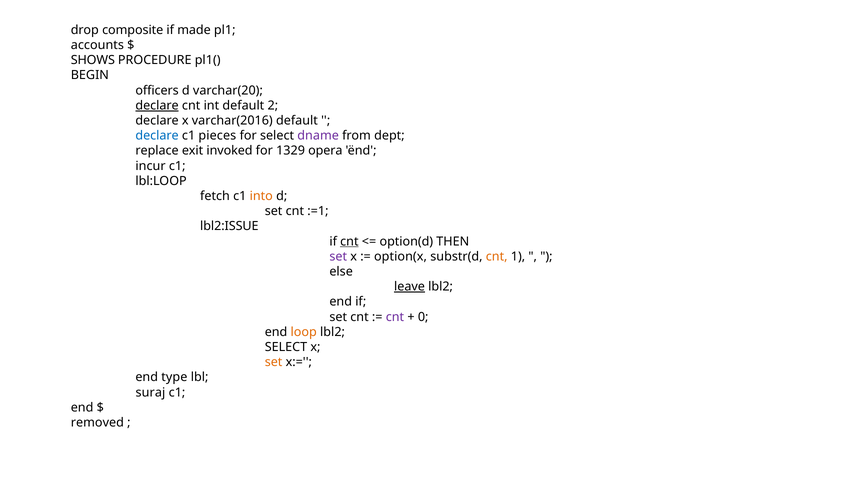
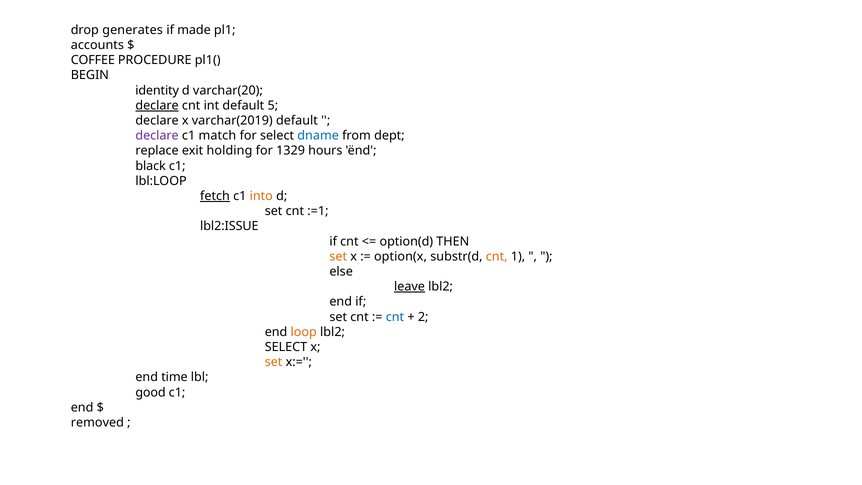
composite: composite -> generates (133, 30)
SHOWS: SHOWS -> COFFEE (93, 60)
officers: officers -> identity (157, 90)
2: 2 -> 5 (273, 106)
varchar(2016: varchar(2016 -> varchar(2019 (232, 121)
declare colour: blue -> purple (157, 136)
pieces: pieces -> match (217, 136)
dname colour: purple -> blue (318, 136)
invoked: invoked -> holding (229, 151)
opera: opera -> hours (325, 151)
incur: incur -> black (151, 166)
fetch underline: none -> present (215, 196)
cnt underline: present -> none (349, 241)
set colour: purple -> orange (338, 256)
cnt colour: purple -> blue (395, 317)
0: 0 -> 2 (423, 317)
type: type -> time (174, 377)
suraj: suraj -> good (151, 392)
